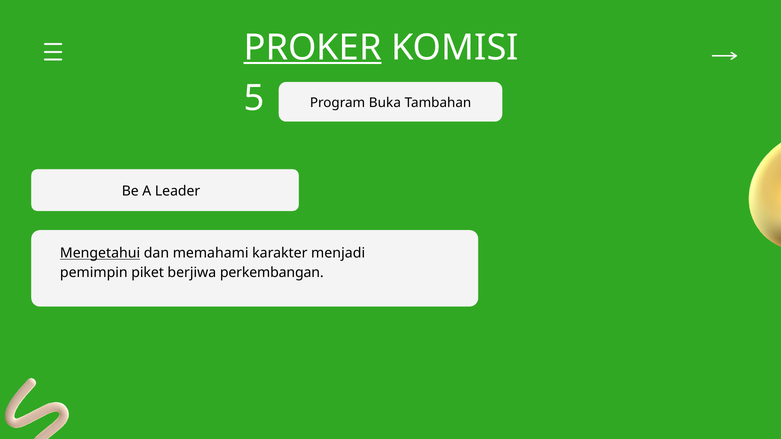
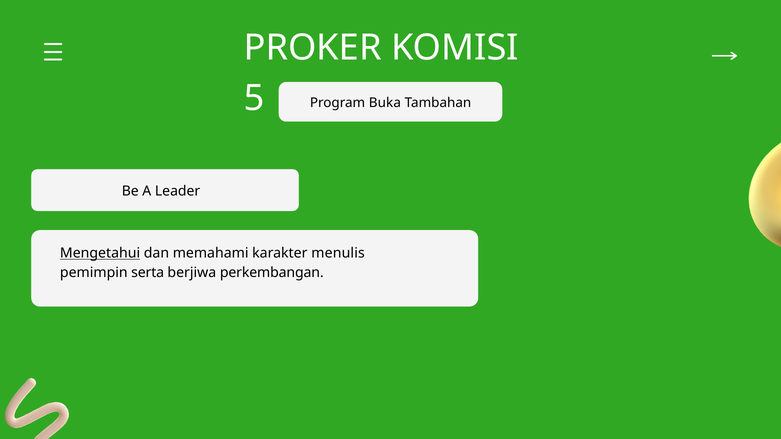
PROKER underline: present -> none (313, 48)
menjadi: menjadi -> menulis (338, 253)
piket: piket -> serta (148, 273)
